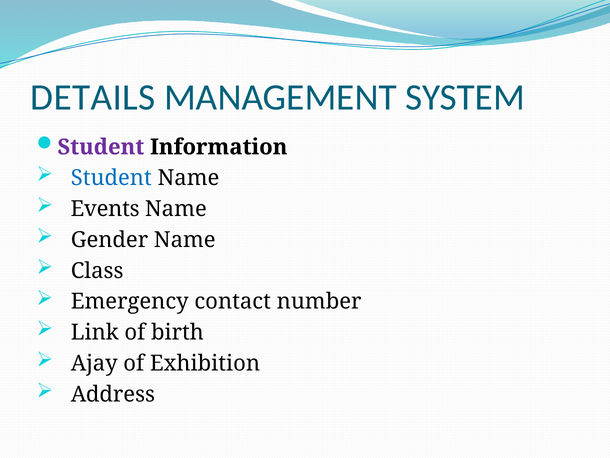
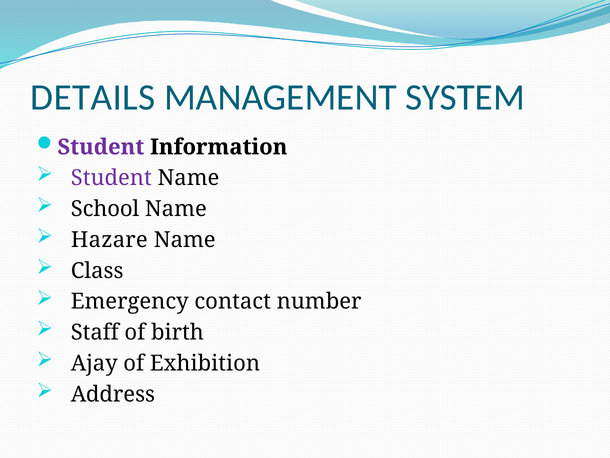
Student colour: blue -> purple (111, 178)
Events: Events -> School (105, 209)
Gender: Gender -> Hazare (109, 240)
Link: Link -> Staff (95, 332)
